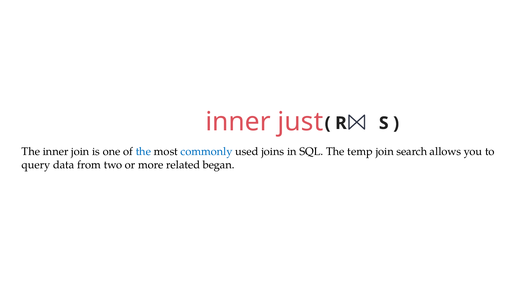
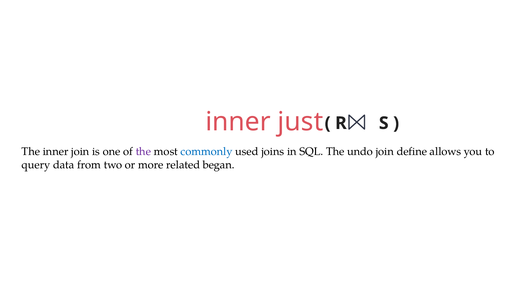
the colour: blue -> purple (143, 152)
temp: temp -> undo (360, 152)
search: search -> define (412, 152)
